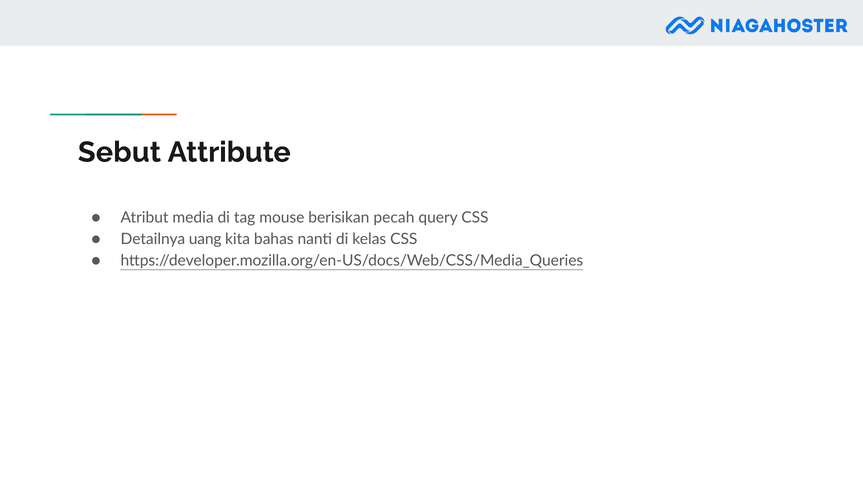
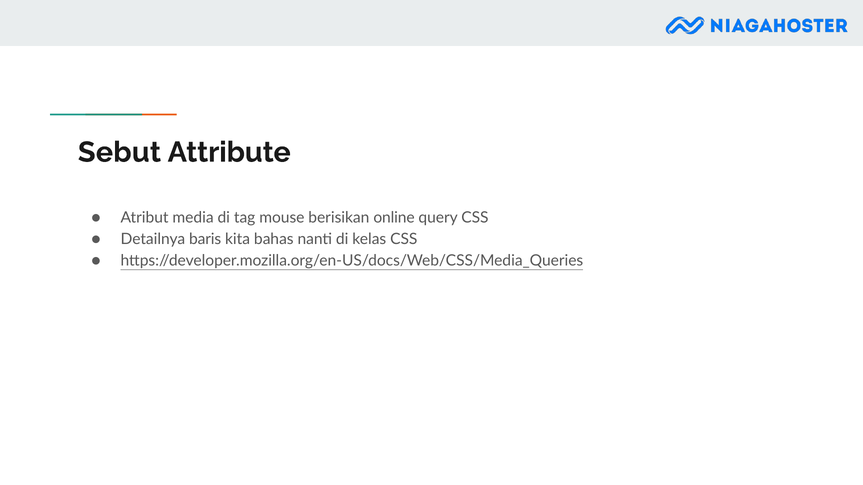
pecah: pecah -> online (394, 218)
uang: uang -> baris (205, 239)
